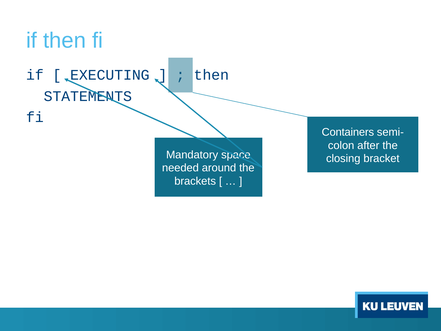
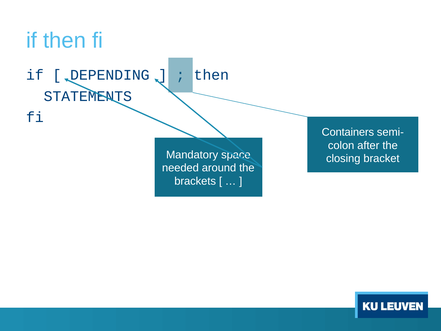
EXECUTING: EXECUTING -> DEPENDING (110, 75)
